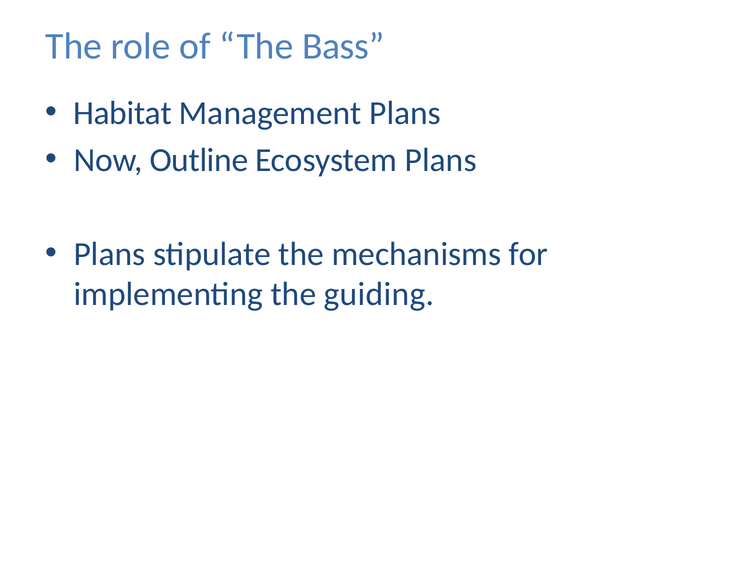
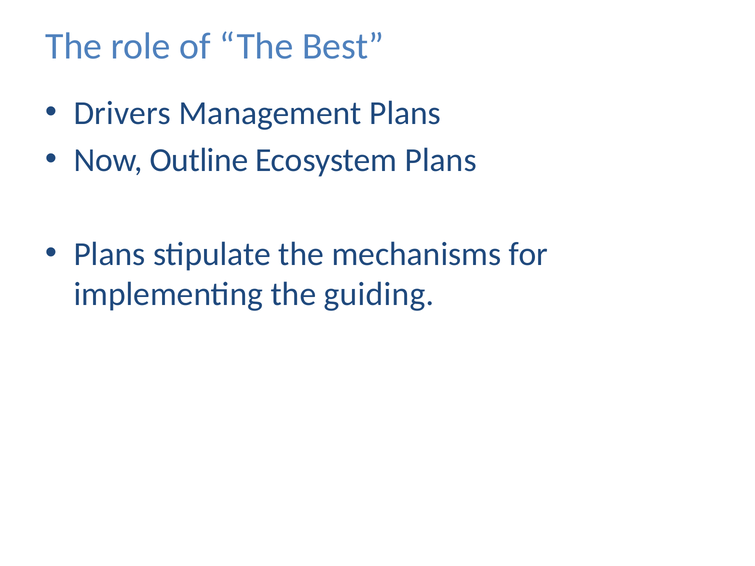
Bass: Bass -> Best (343, 46)
Habitat: Habitat -> Drivers (122, 113)
